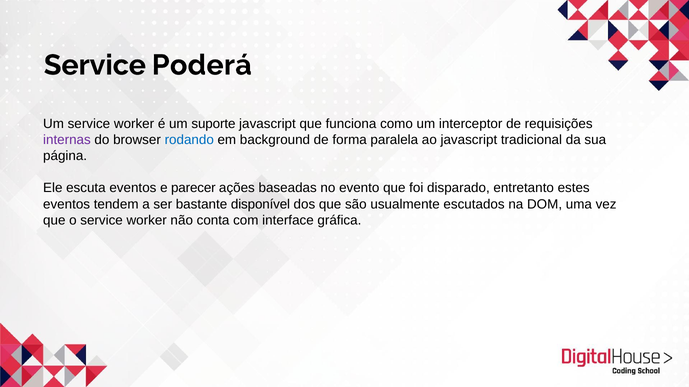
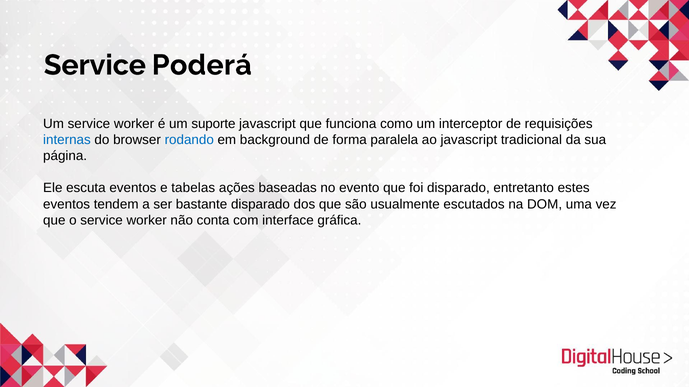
internas colour: purple -> blue (67, 140)
parecer: parecer -> tabelas (193, 188)
bastante disponível: disponível -> disparado (260, 204)
